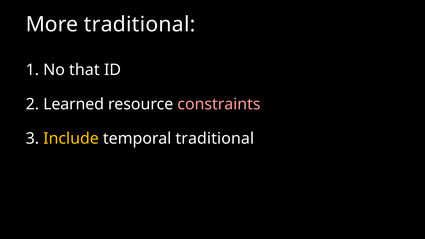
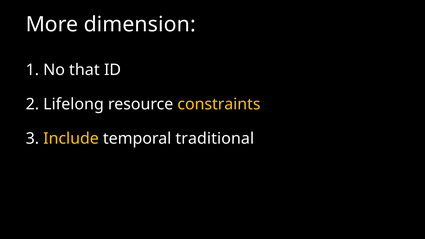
More traditional: traditional -> dimension (140, 25)
Learned: Learned -> Lifelong (74, 104)
constraints colour: pink -> yellow (219, 104)
